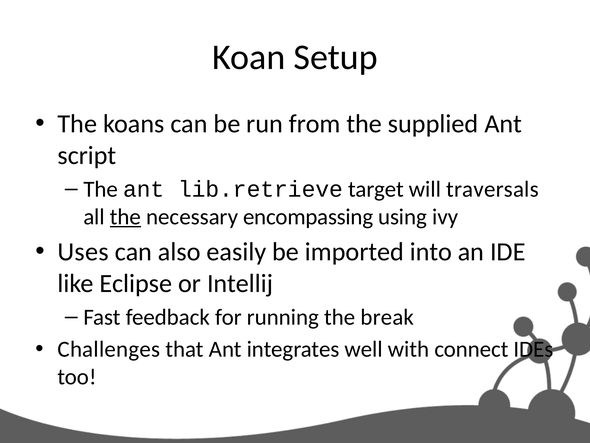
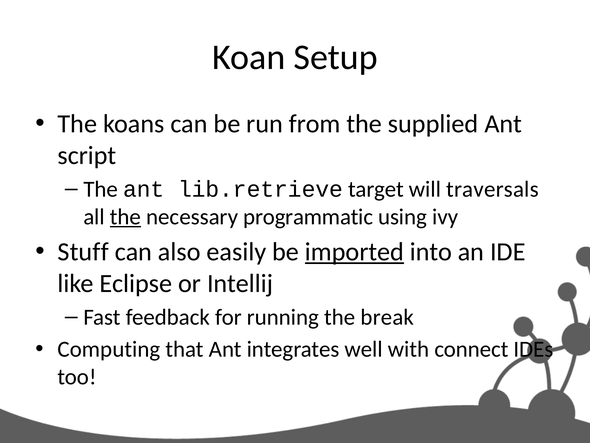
encompassing: encompassing -> programmatic (308, 217)
Uses: Uses -> Stuff (83, 252)
imported underline: none -> present (355, 252)
Challenges: Challenges -> Computing (109, 349)
